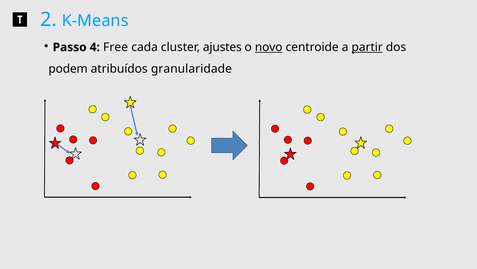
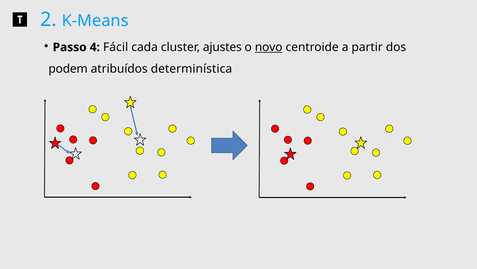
Free: Free -> Fácil (116, 47)
partir underline: present -> none (367, 47)
granularidade: granularidade -> determinística (191, 69)
